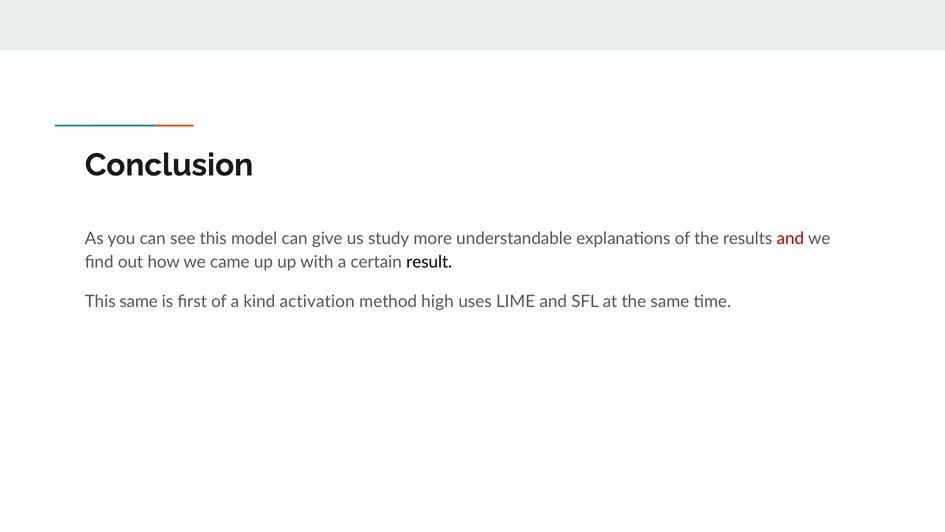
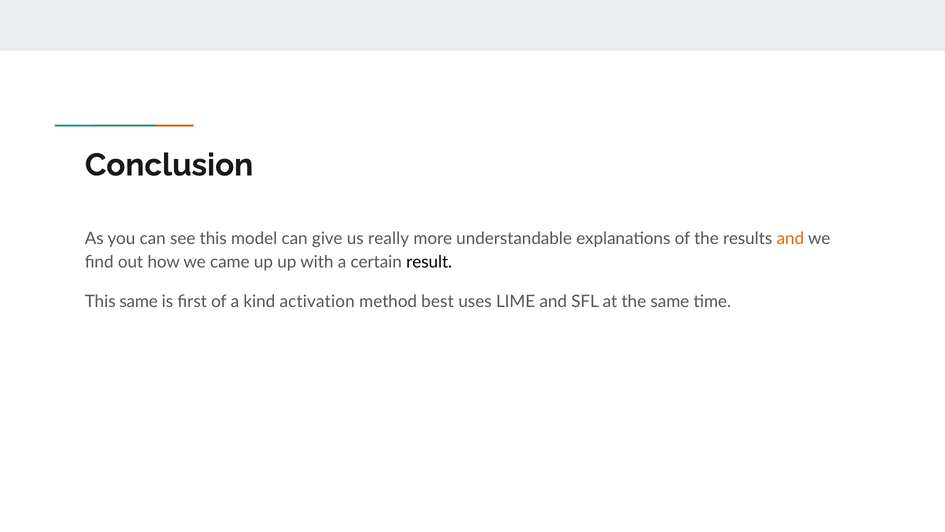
study: study -> really (389, 239)
and colour: red -> orange (790, 239)
high: high -> best (437, 301)
